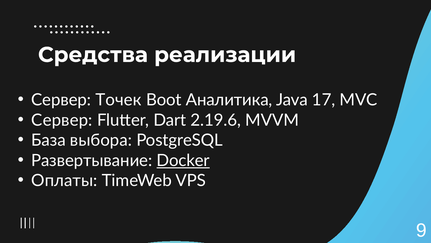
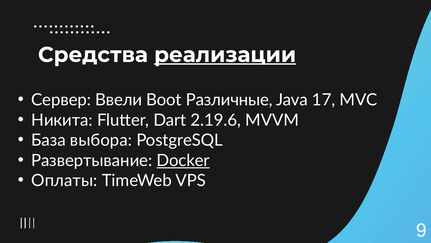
реализации underline: none -> present (225, 55)
Точек: Точек -> Ввели (119, 100)
Аналитика: Аналитика -> Различные (229, 100)
Сервер: Сервер -> Никита (62, 120)
